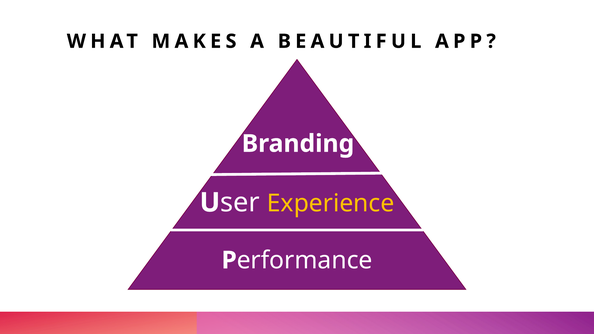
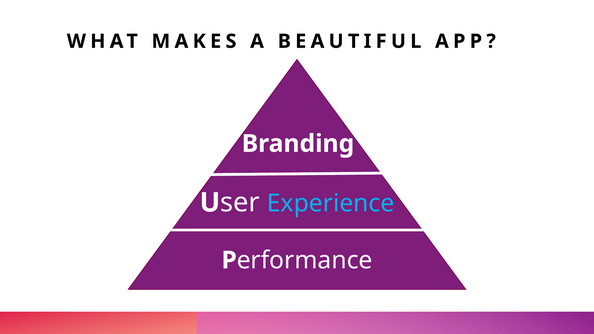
Experience colour: yellow -> light blue (331, 203)
